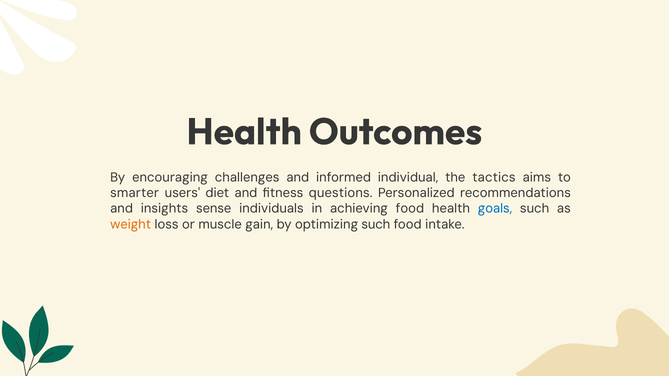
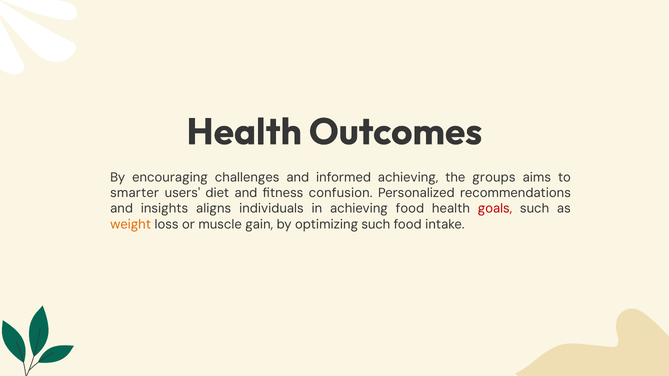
informed individual: individual -> achieving (408, 178)
tactics: tactics -> groups (494, 178)
questions: questions -> confusion (341, 193)
sense: sense -> aligns (214, 209)
goals colour: blue -> red (495, 209)
